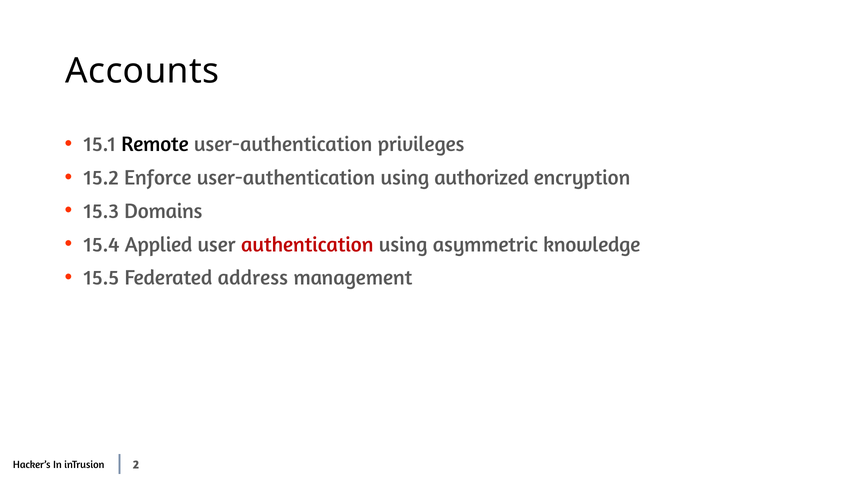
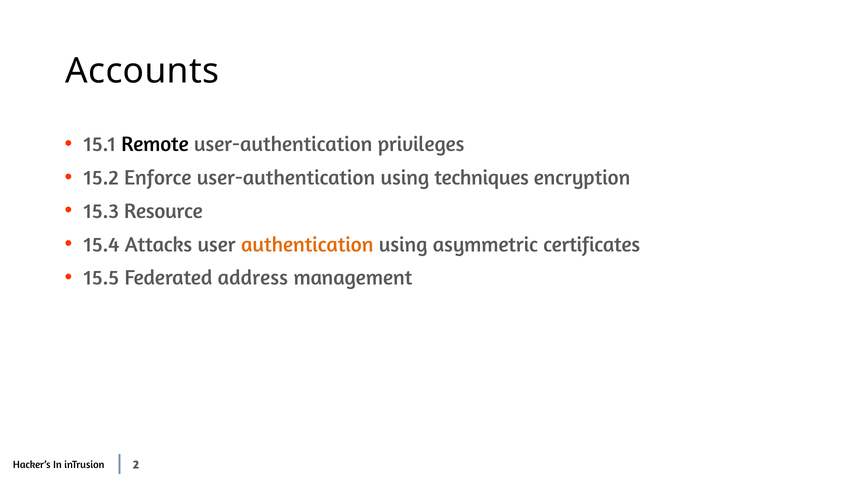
authorized: authorized -> techniques (482, 178)
Domains: Domains -> Resource (163, 211)
Applied: Applied -> Attacks (159, 245)
authentication colour: red -> orange (307, 245)
knowledge: knowledge -> certificates (592, 245)
